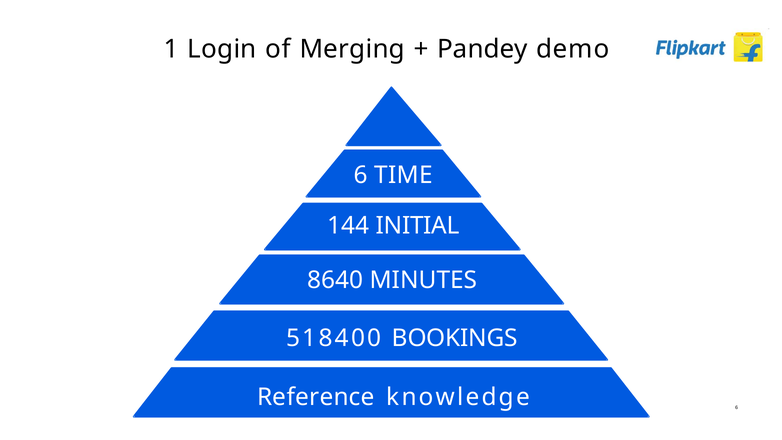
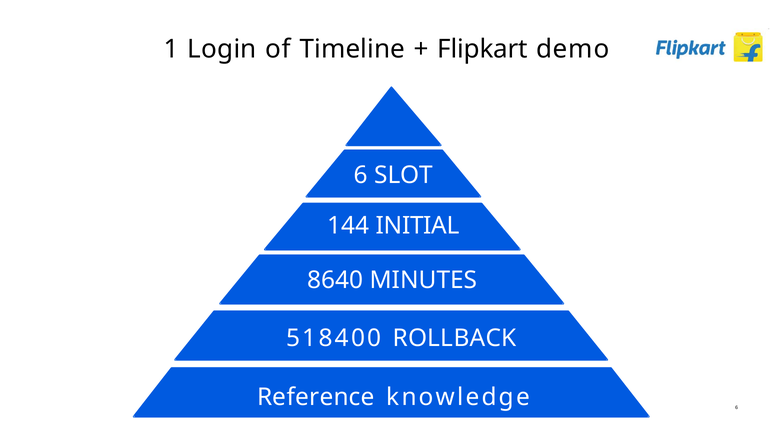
Merging: Merging -> Timeline (352, 49)
Pandey: Pandey -> Flipkart (482, 49)
TIME: TIME -> SLOT (404, 175)
BOOKINGS: BOOKINGS -> ROLLBACK (454, 338)
